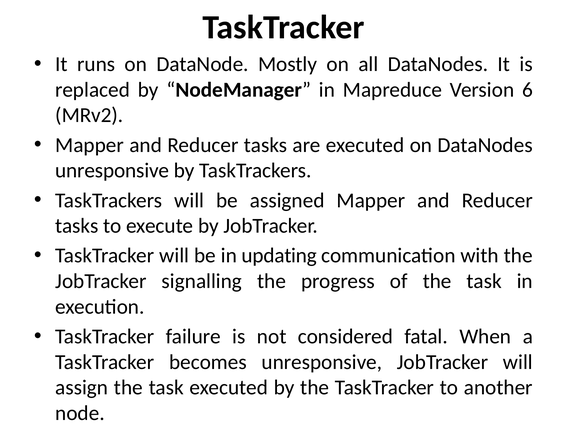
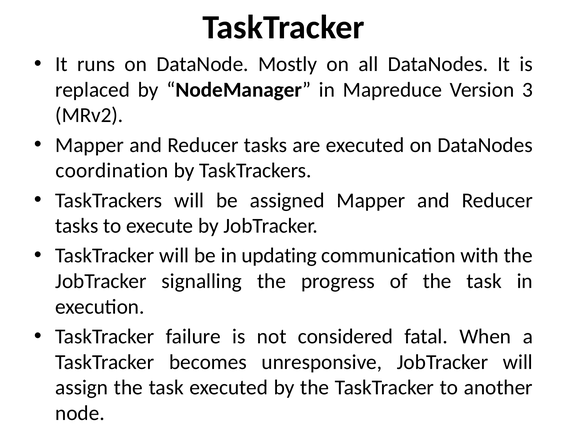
6: 6 -> 3 (528, 90)
unresponsive: unresponsive -> coordination (112, 171)
